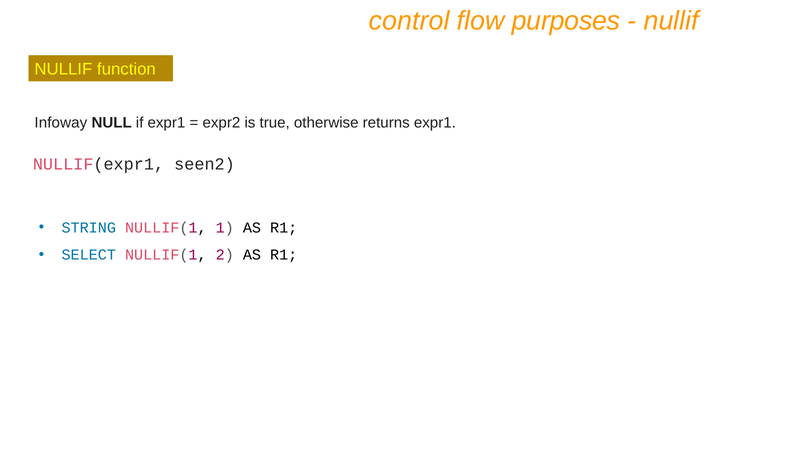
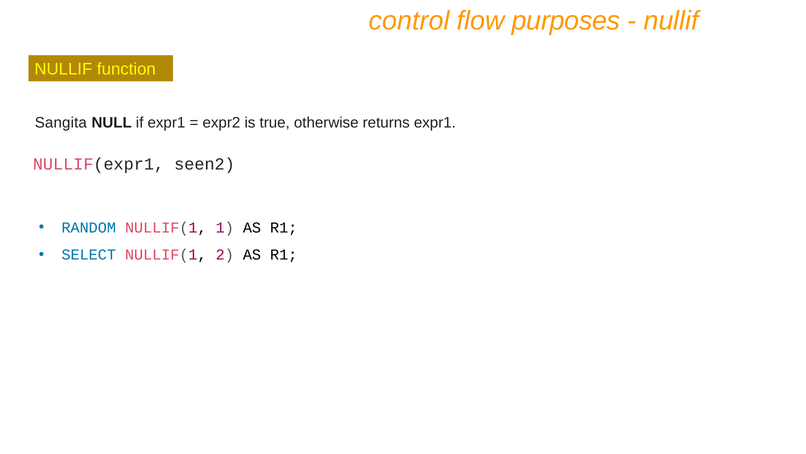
Infoway: Infoway -> Sangita (61, 123)
STRING: STRING -> RANDOM (89, 227)
